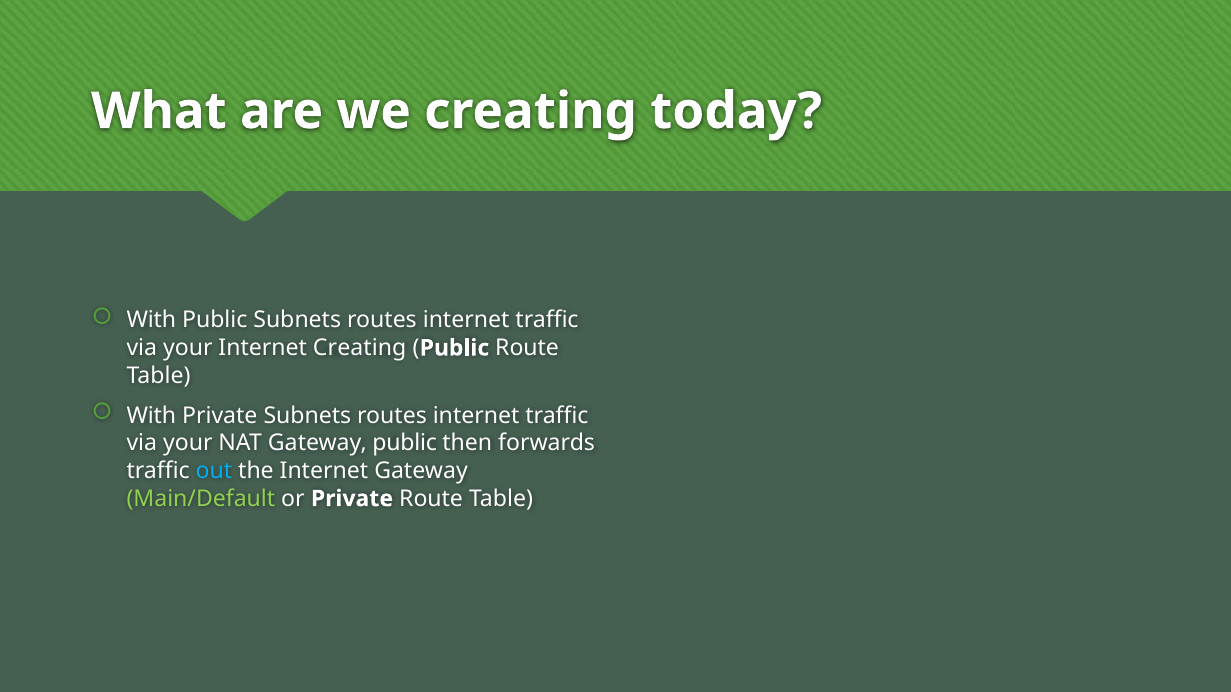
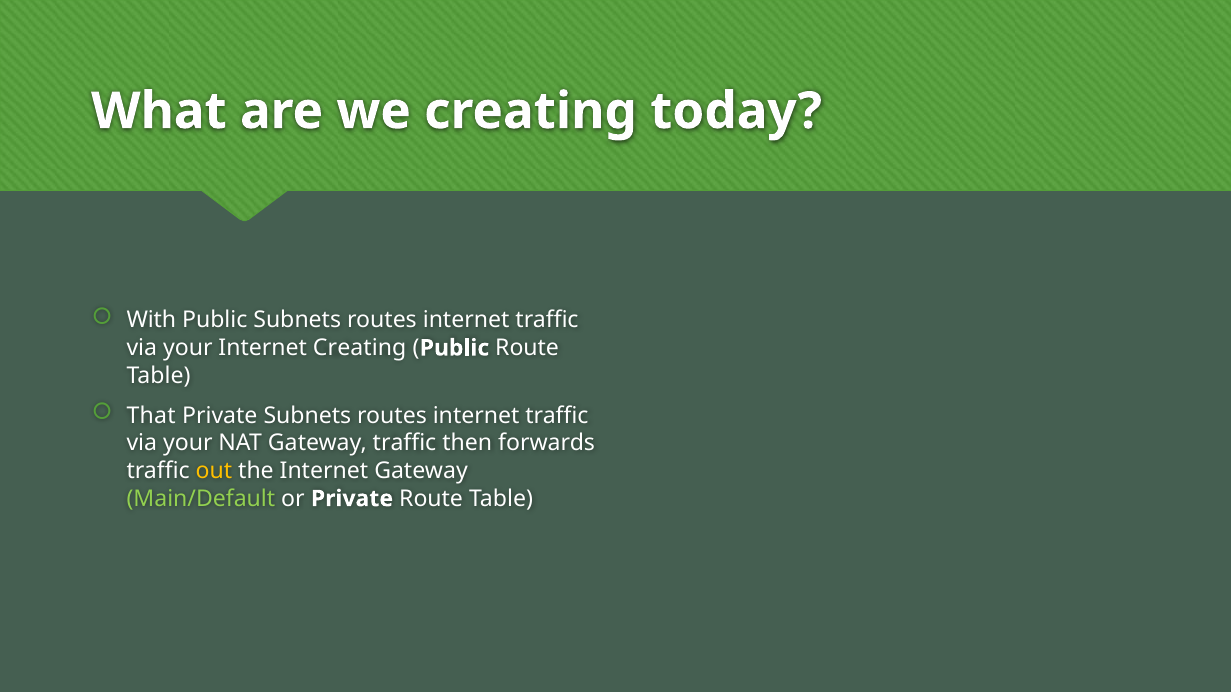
With: With -> That (151, 416)
Gateway public: public -> traffic (405, 444)
out colour: light blue -> yellow (214, 471)
